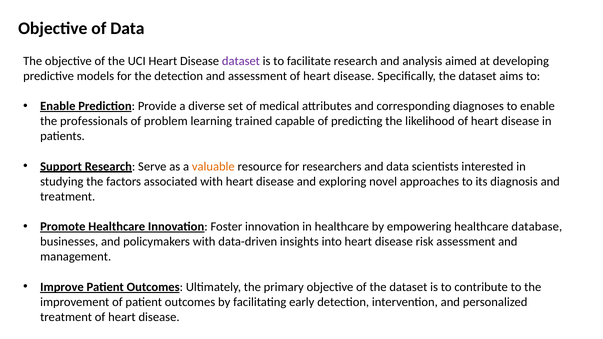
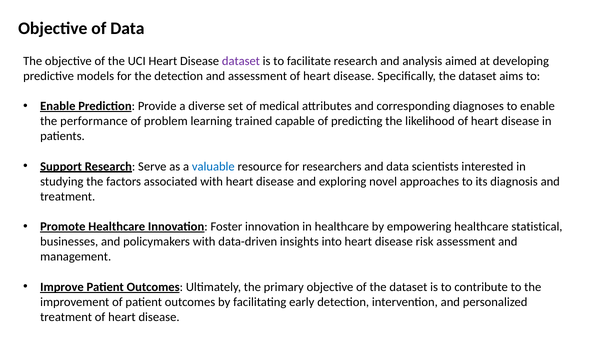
professionals: professionals -> performance (94, 121)
valuable colour: orange -> blue (213, 166)
database: database -> statistical (537, 227)
